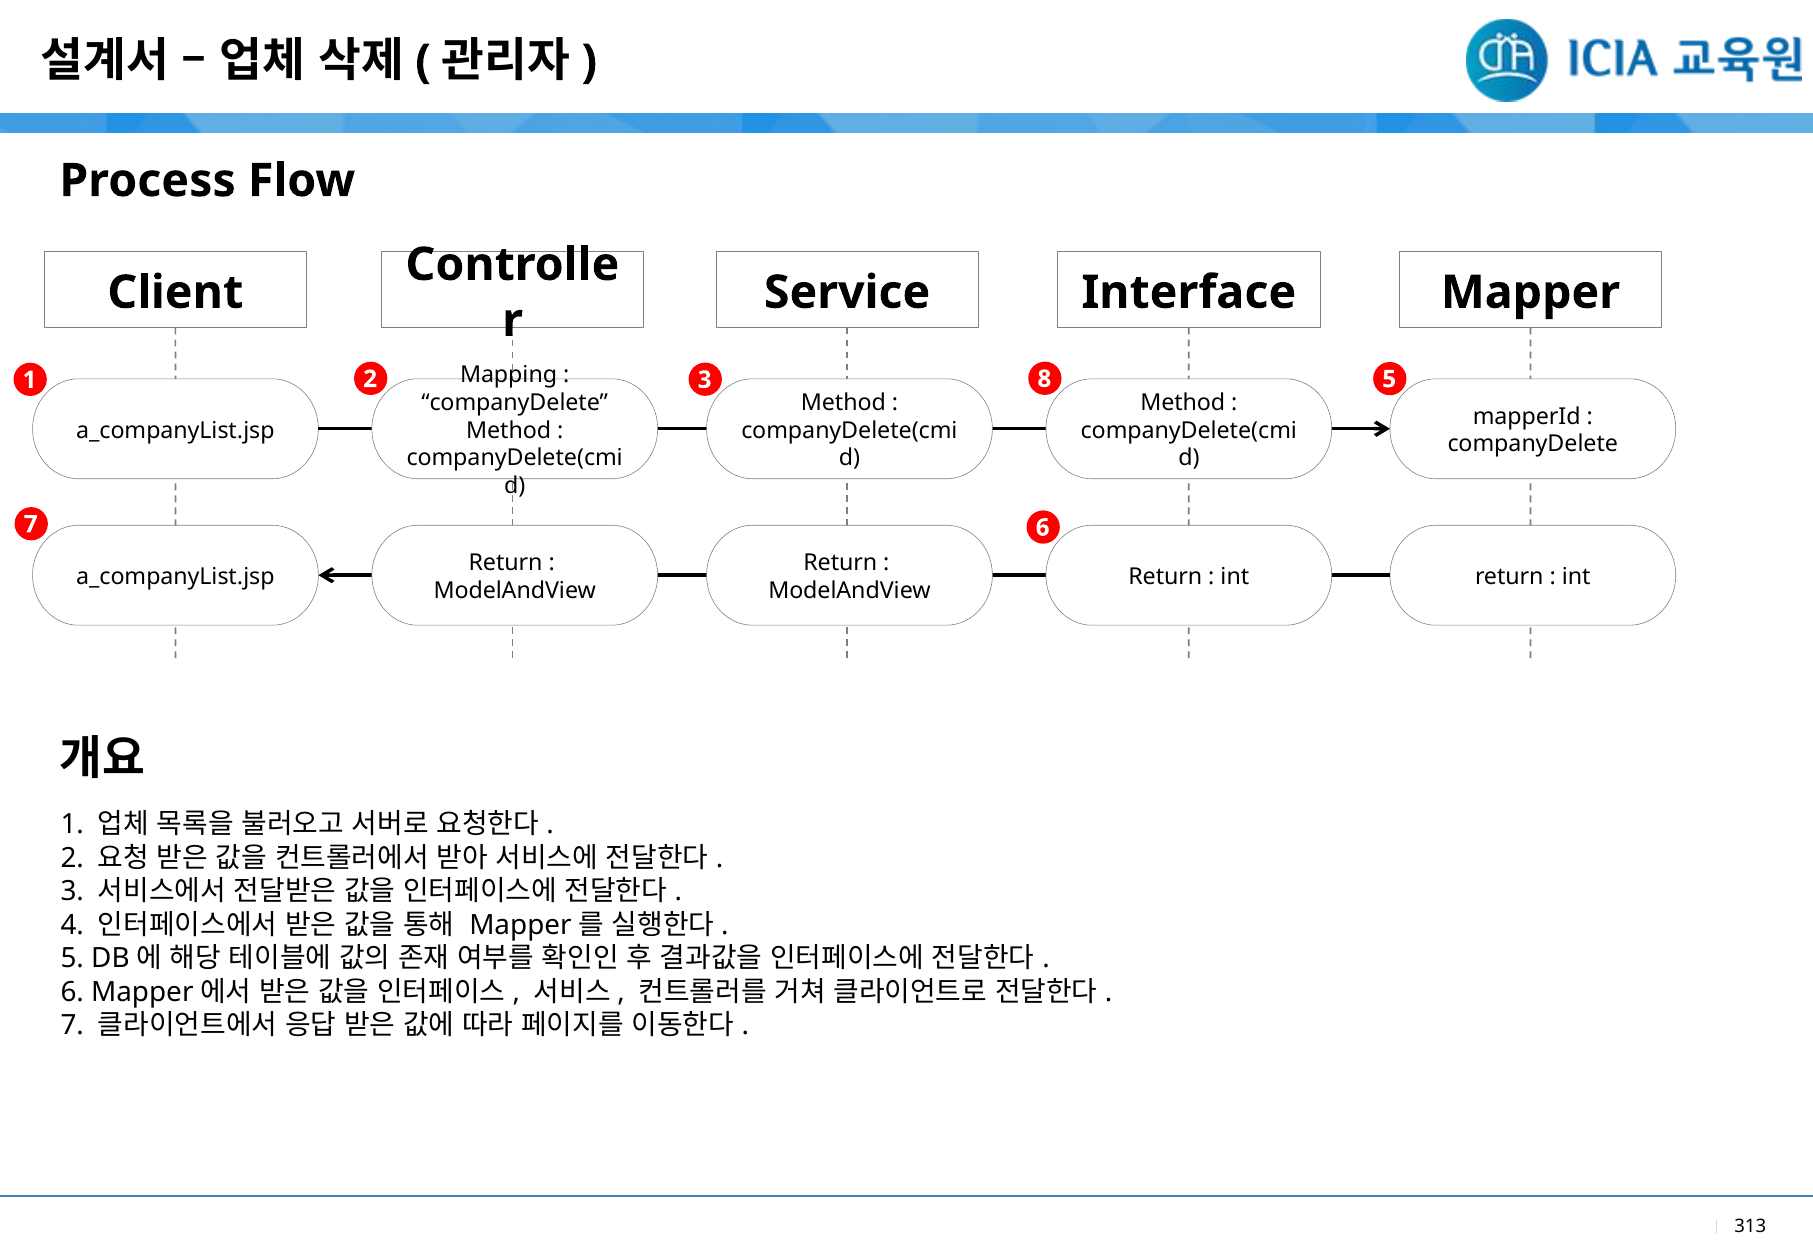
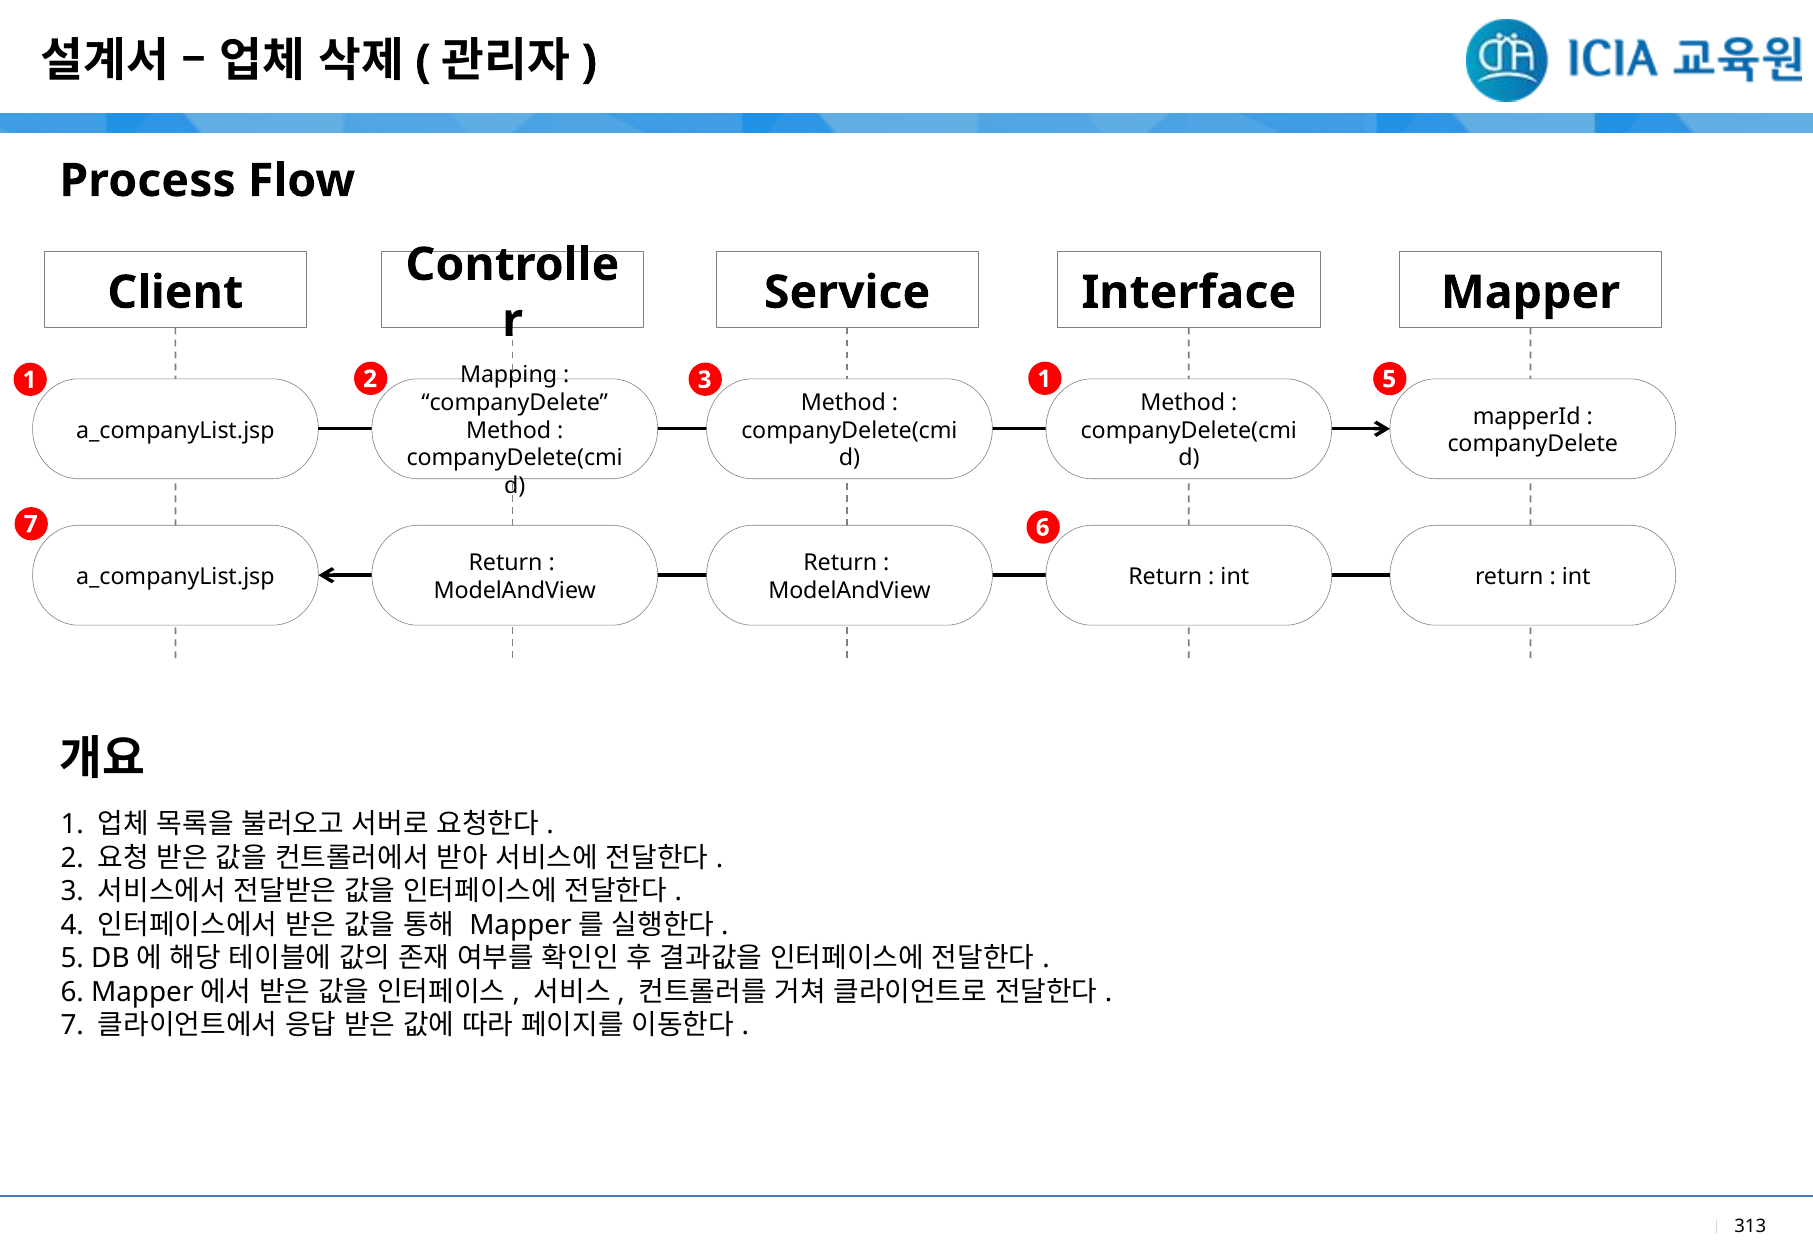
3 8: 8 -> 1 (1044, 379)
